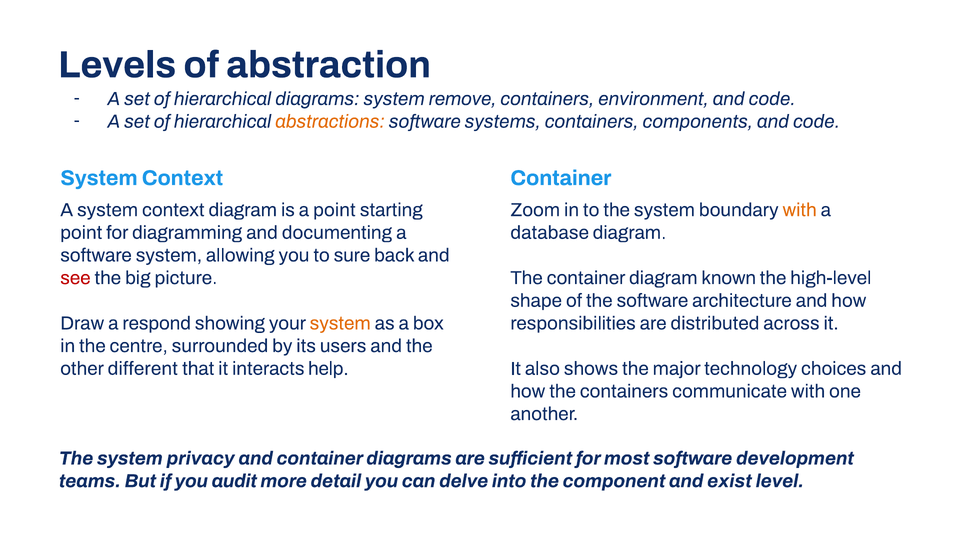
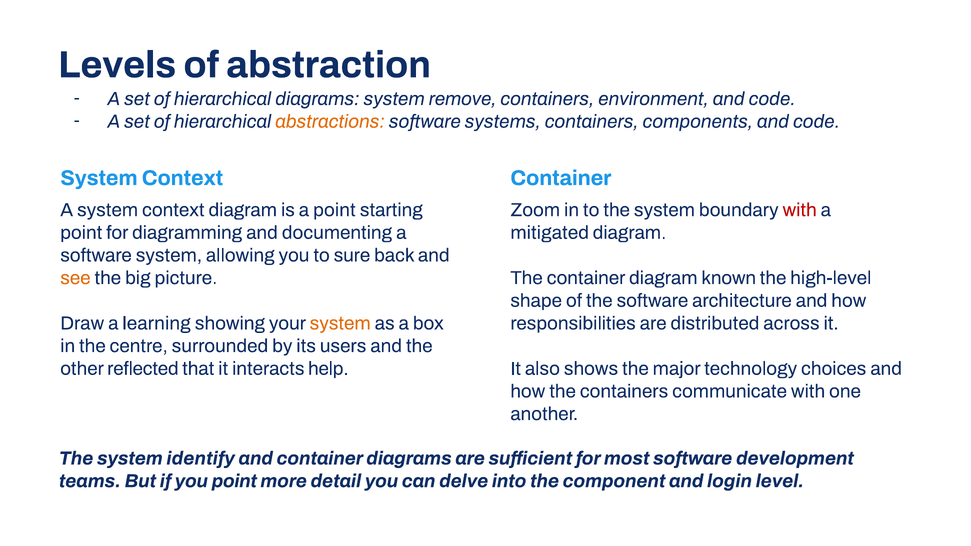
with colour: orange -> red (800, 210)
database: database -> mitigated (550, 233)
see colour: red -> orange (75, 278)
respond: respond -> learning (157, 323)
different: different -> reflected (143, 369)
privacy: privacy -> identify (201, 458)
you audit: audit -> point (234, 481)
exist: exist -> login (729, 481)
